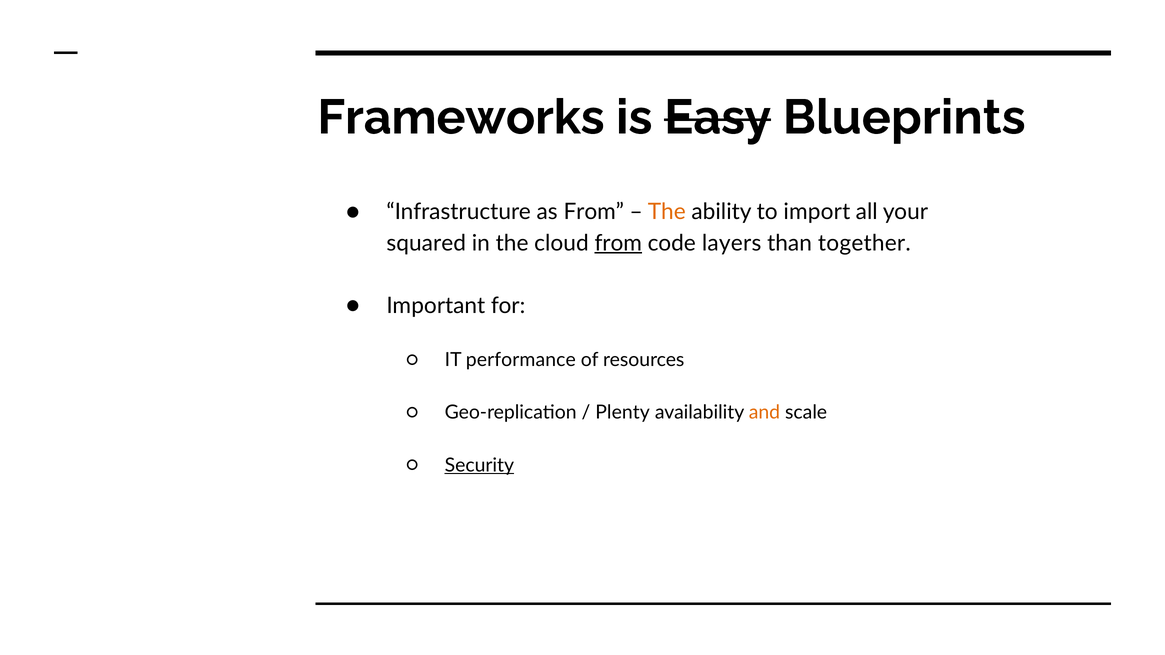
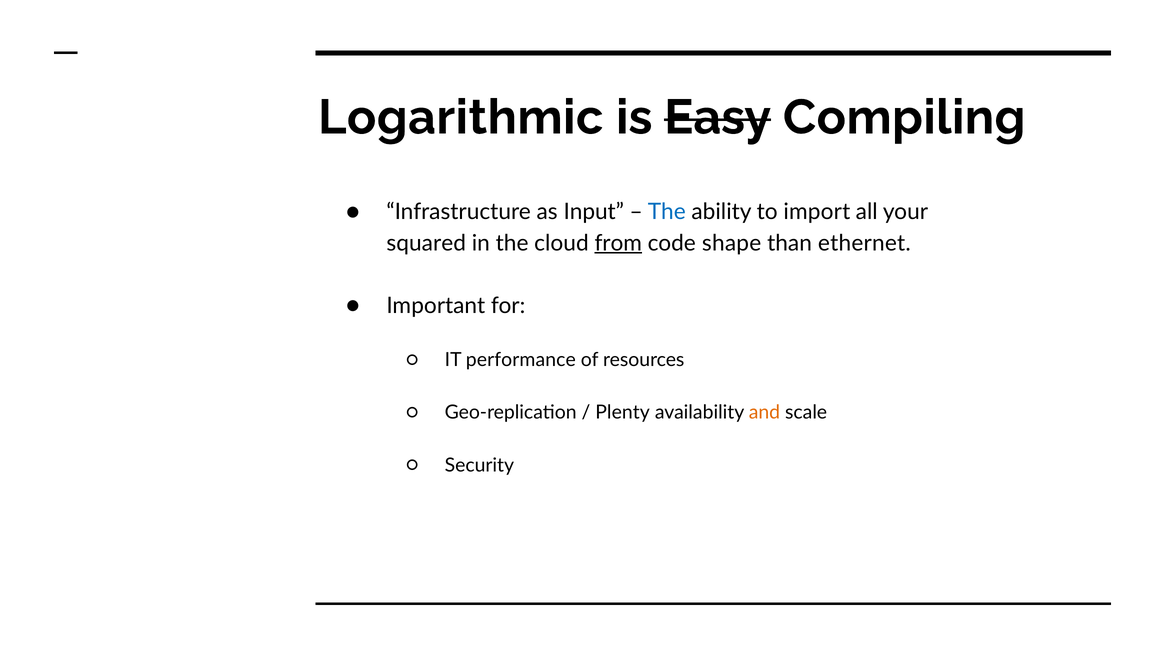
Frameworks: Frameworks -> Logarithmic (461, 118)
Blueprints: Blueprints -> Compiling (904, 118)
as From: From -> Input (594, 212)
The colour: orange -> blue (667, 212)
layers: layers -> shape (732, 243)
together: together -> ethernet (864, 243)
Security underline: present -> none (479, 465)
